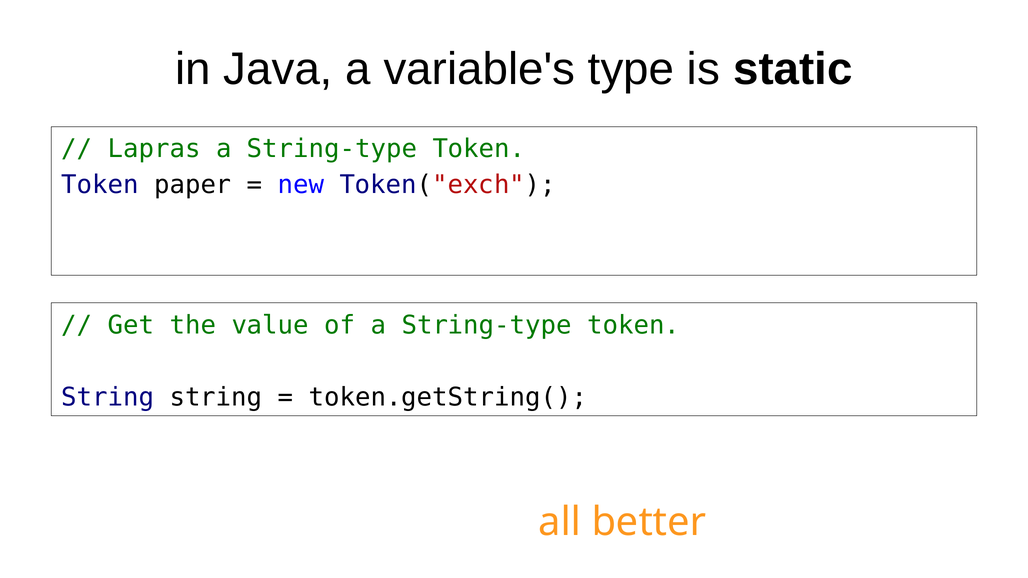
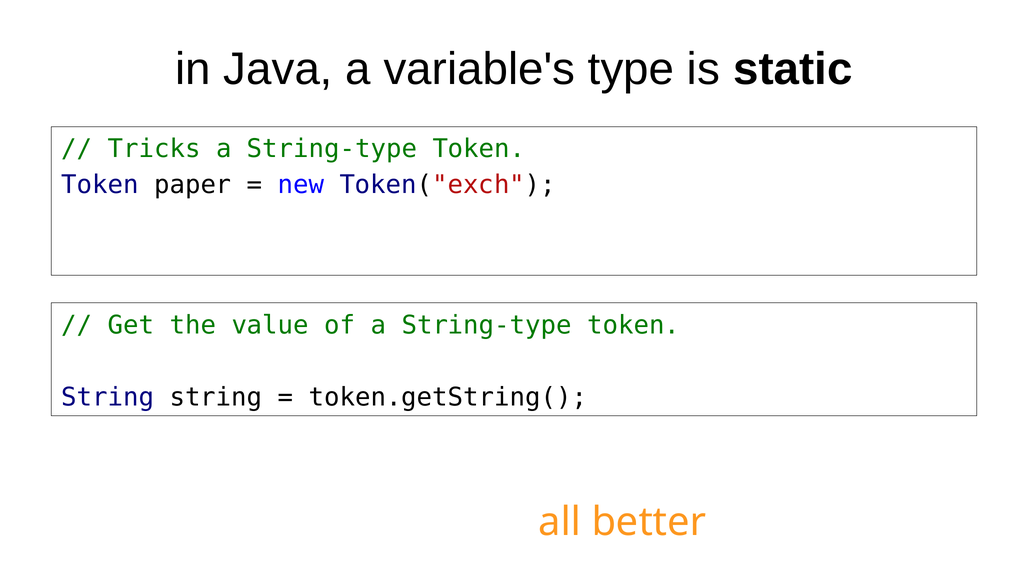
Lapras: Lapras -> Tricks (154, 149)
